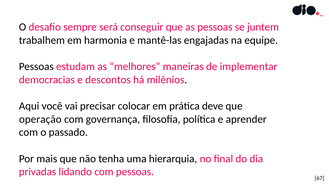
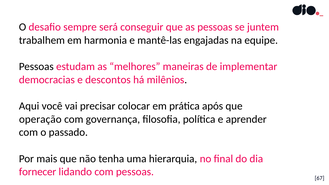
deve: deve -> após (213, 106)
privadas: privadas -> fornecer (38, 172)
